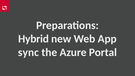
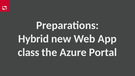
sync: sync -> class (29, 52)
